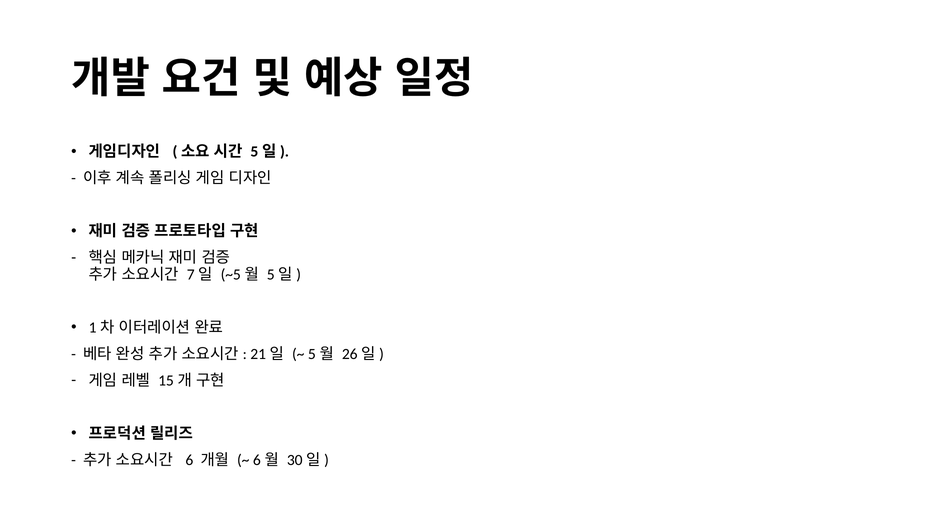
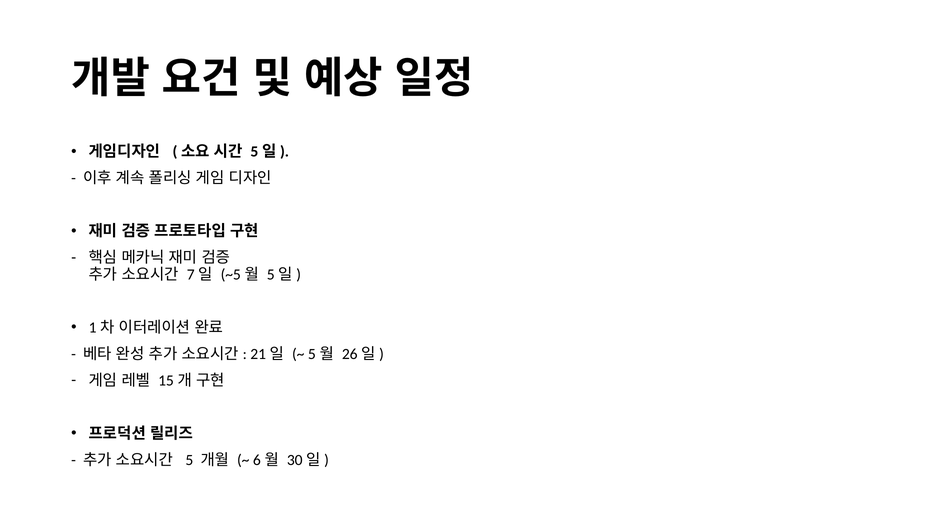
6: 6 -> 5 (189, 460)
